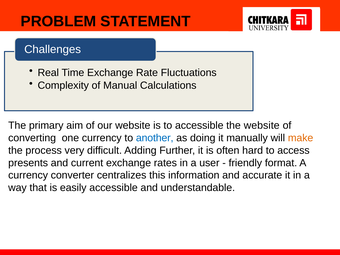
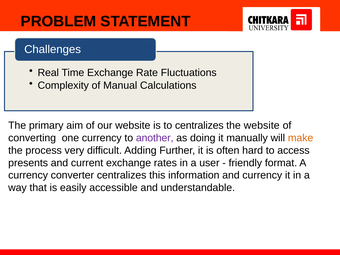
to accessible: accessible -> centralizes (199, 125)
another colour: blue -> purple (155, 138)
and accurate: accurate -> currency (262, 175)
